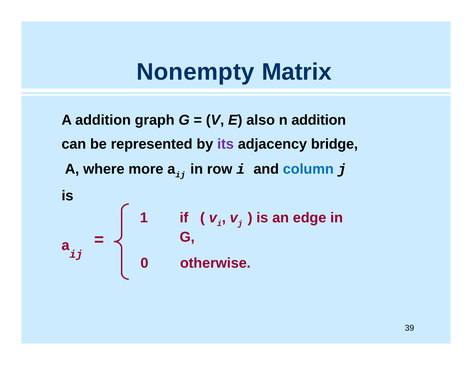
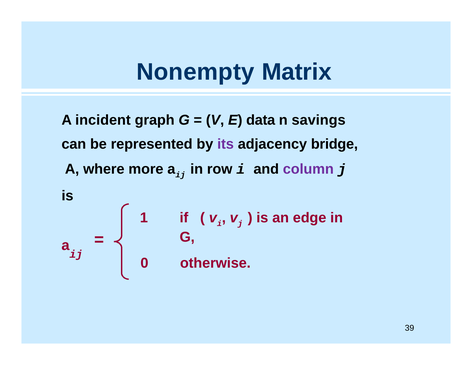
A addition: addition -> incident (103, 120)
also: also -> data (261, 120)
n addition: addition -> savings (319, 120)
column colour: blue -> purple (308, 169)
